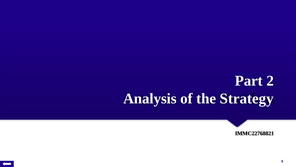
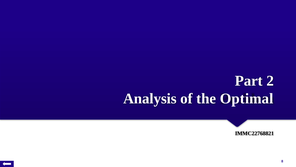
Strategy: Strategy -> Optimal (247, 98)
